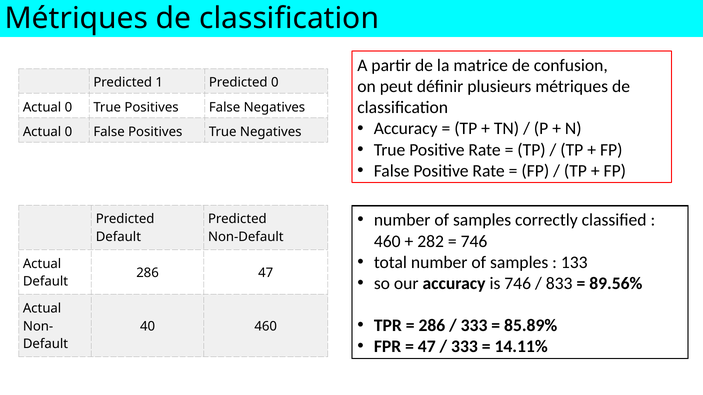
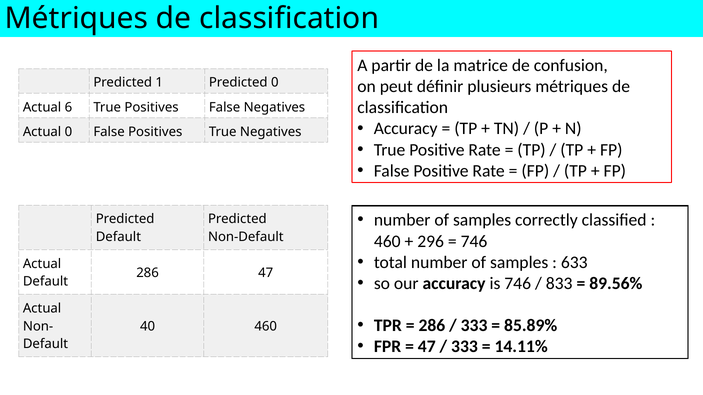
0: 0 -> 6 (68, 107)
282: 282 -> 296 (431, 242)
133: 133 -> 633 (574, 263)
